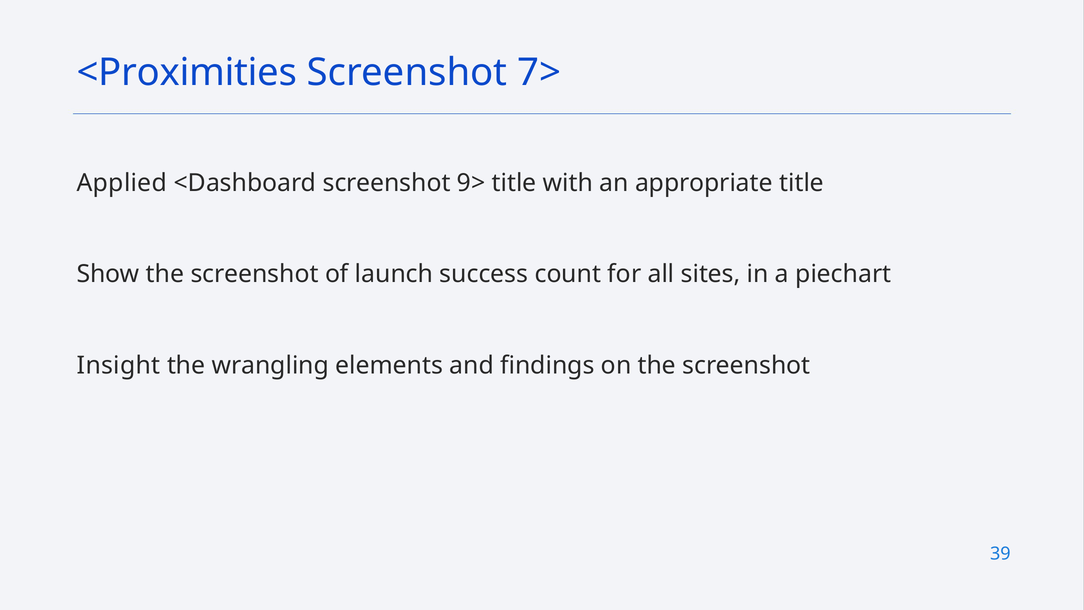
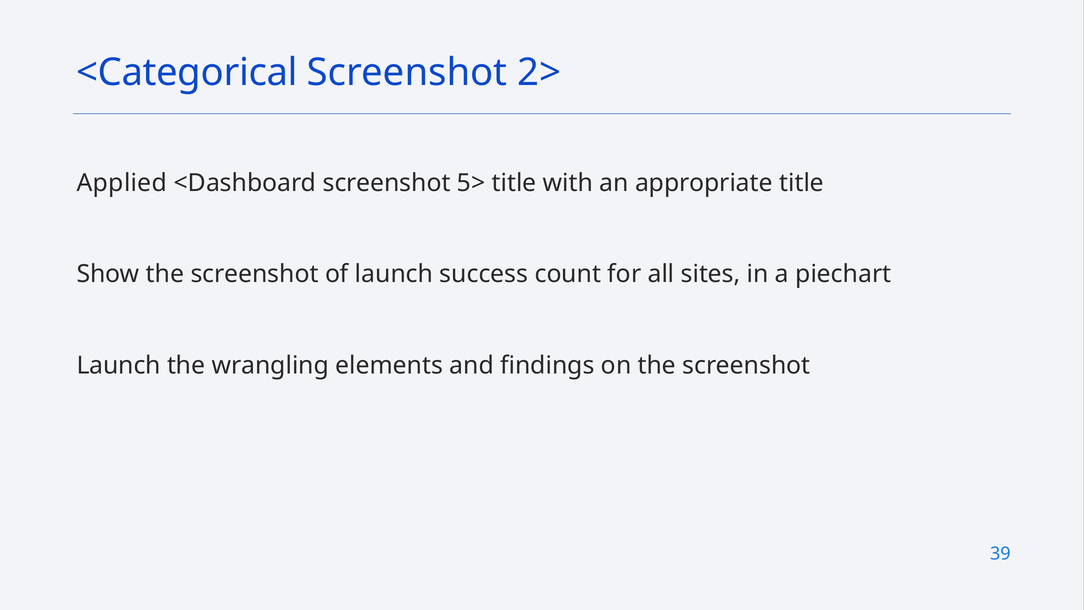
<Proximities: <Proximities -> <Categorical (187, 72)
7>: 7> -> 2> (539, 72)
9>: 9> -> 5> (471, 183)
Insight: Insight -> Launch (119, 365)
